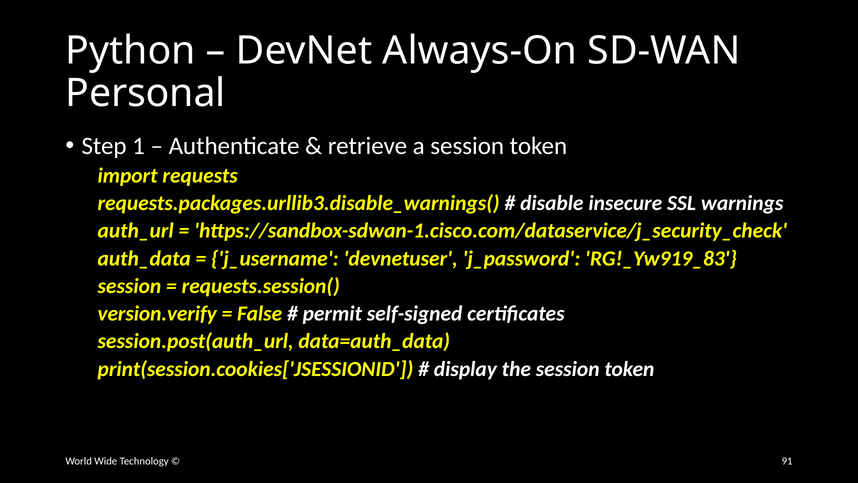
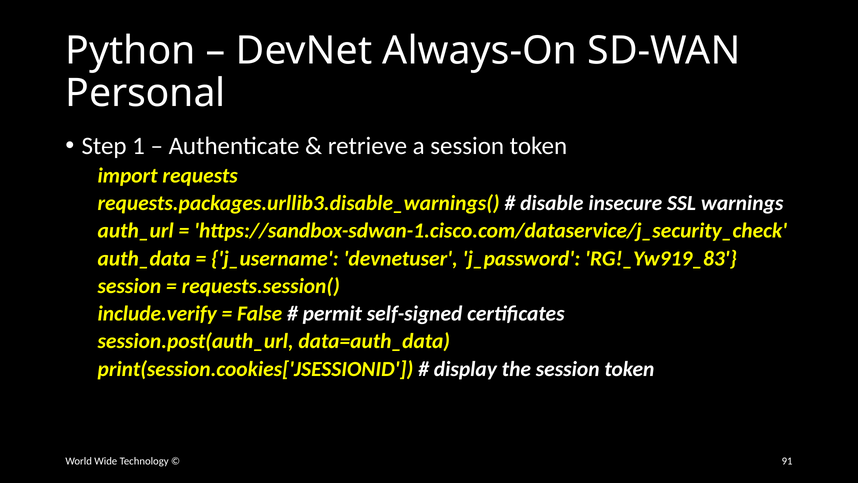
version.verify: version.verify -> include.verify (157, 313)
